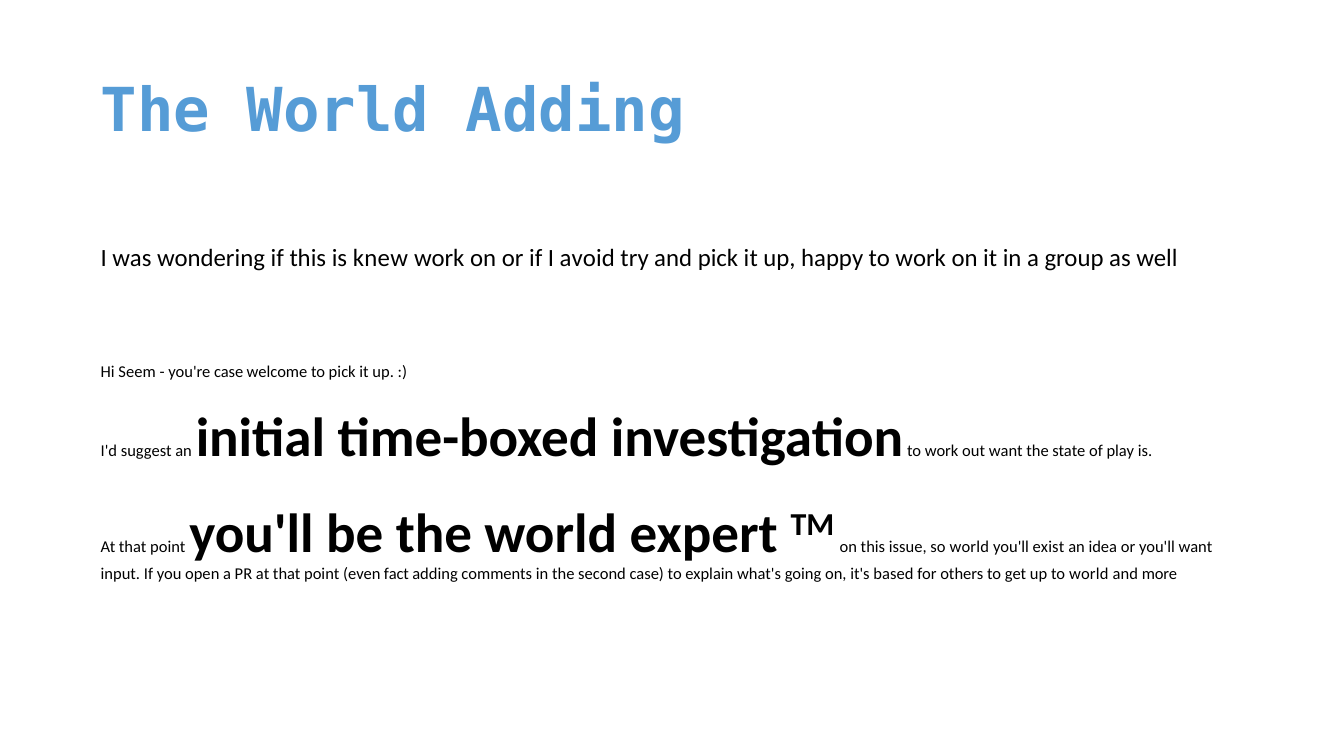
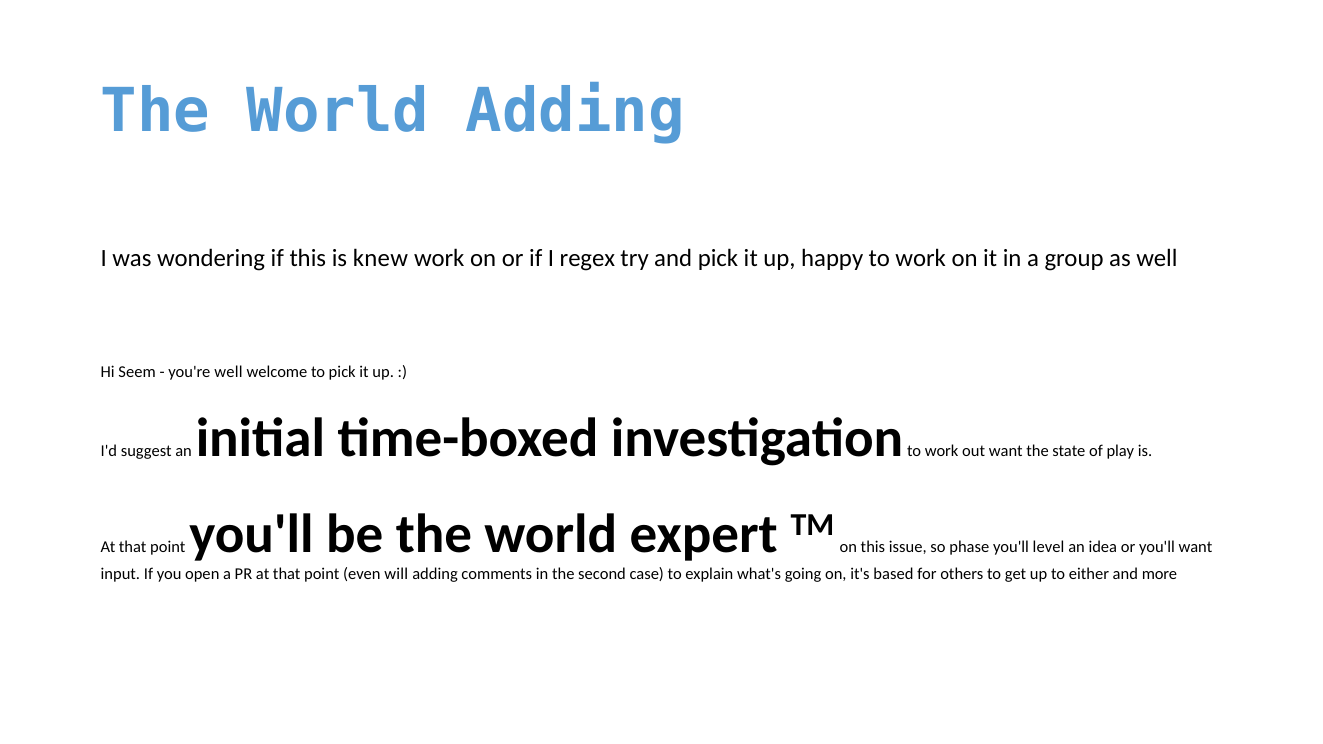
avoid: avoid -> regex (587, 259)
you're case: case -> well (229, 373)
so world: world -> phase (969, 547)
exist: exist -> level (1049, 547)
fact: fact -> will (396, 574)
to world: world -> either (1089, 574)
